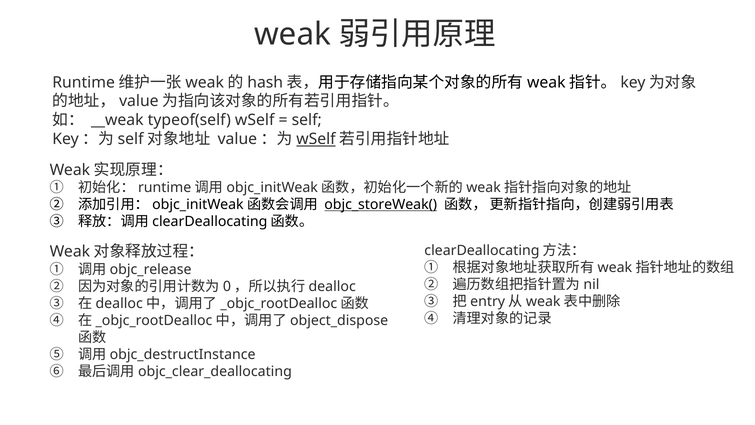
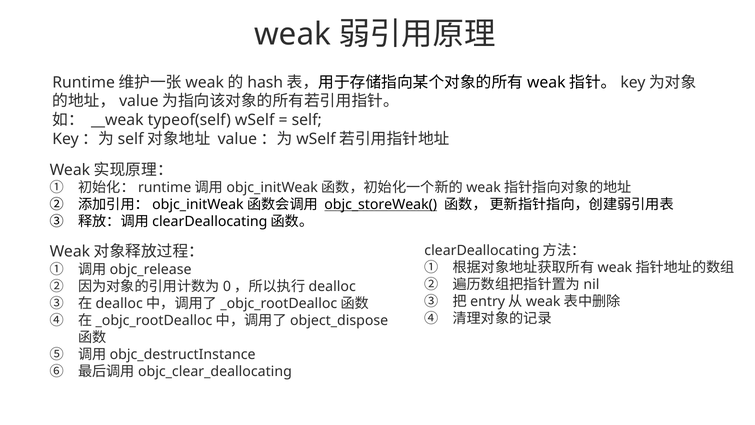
wSelf underline: present -> none (316, 139)
